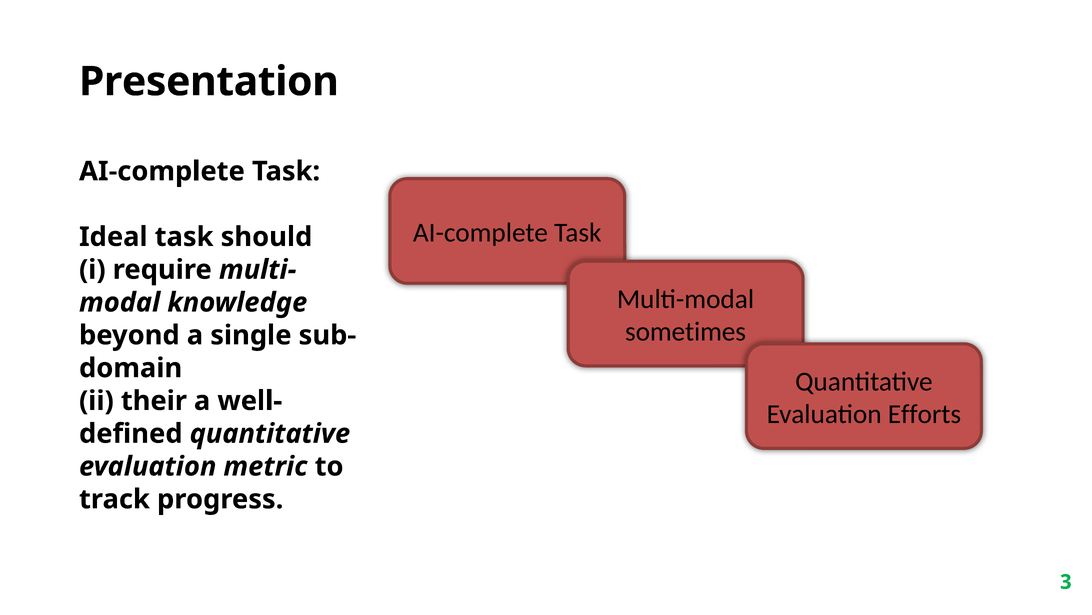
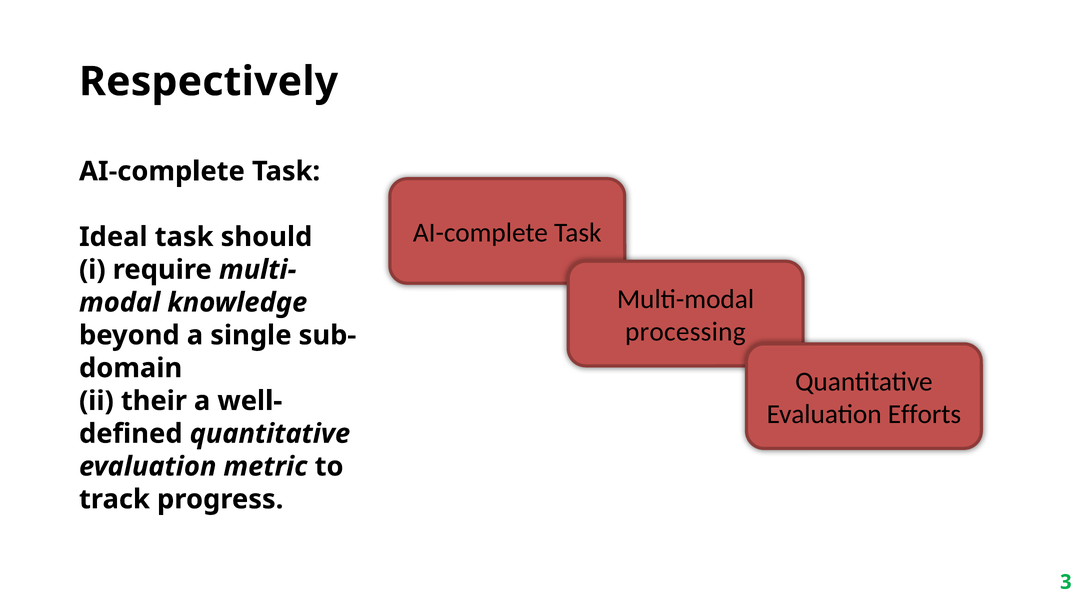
Presentation: Presentation -> Respectively (209, 82)
sometimes: sometimes -> processing (685, 332)
